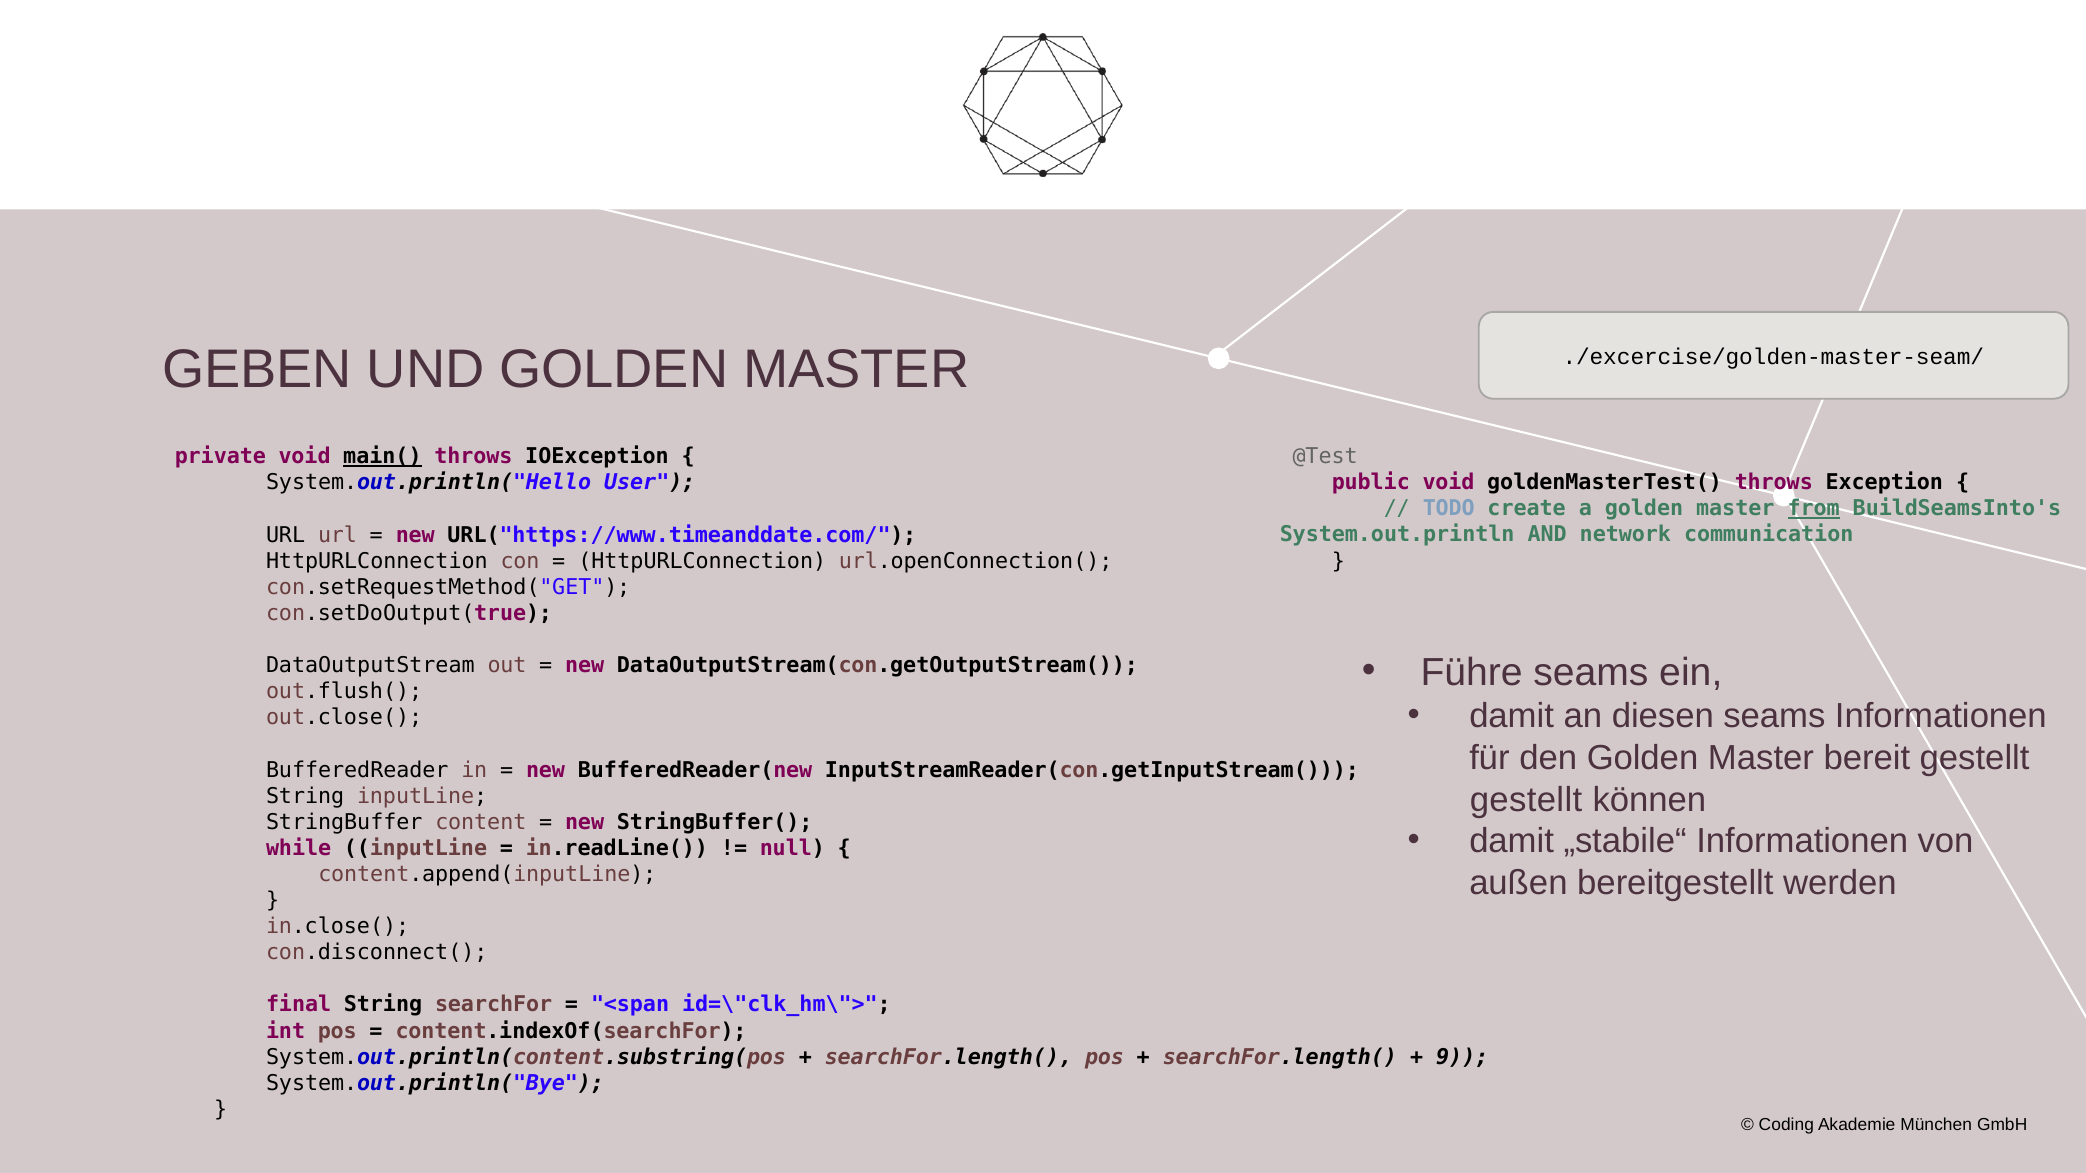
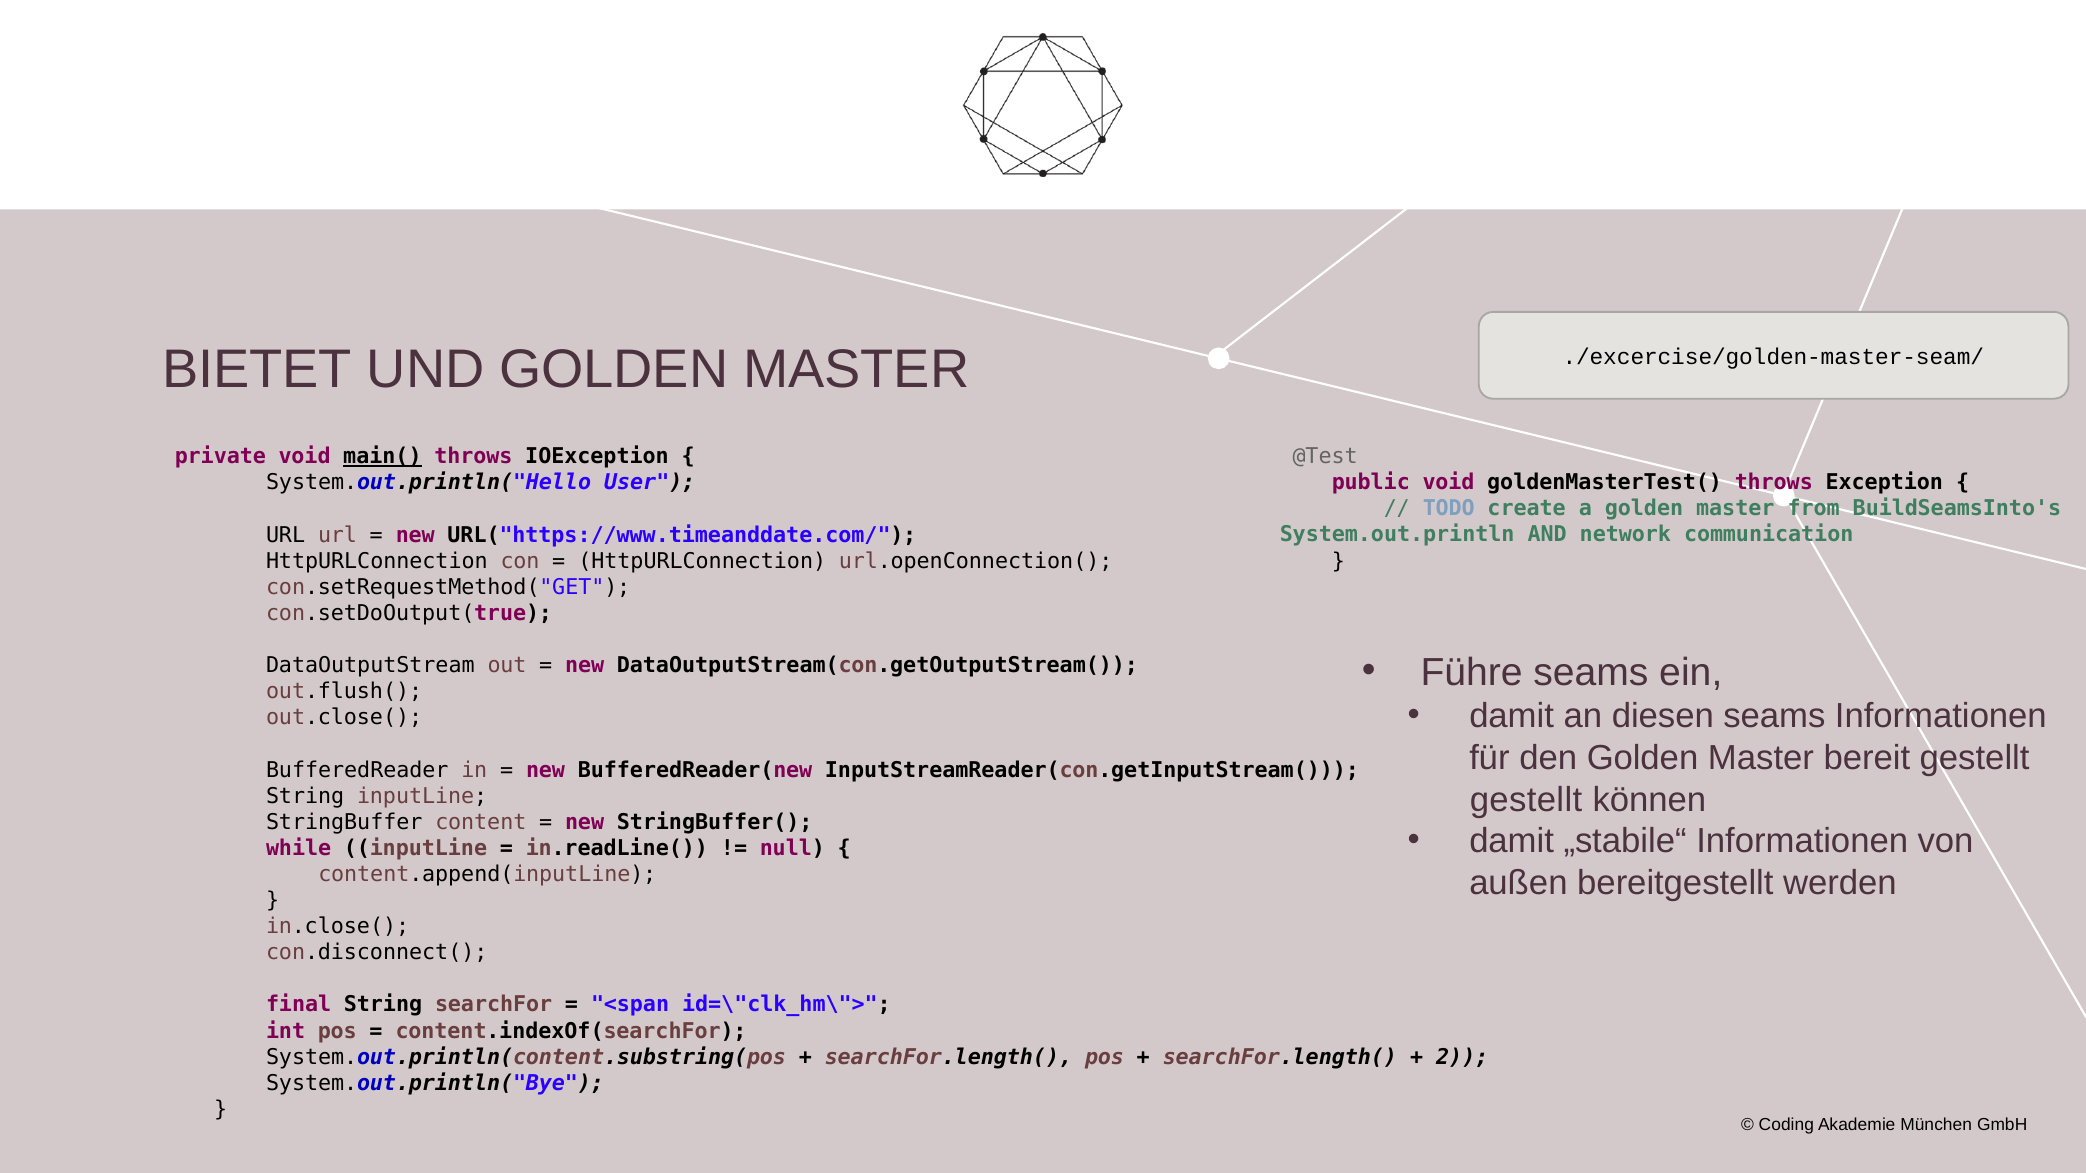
GEBEN: GEBEN -> BIETET (257, 369)
from underline: present -> none (1814, 509)
9: 9 -> 2 (1462, 1057)
